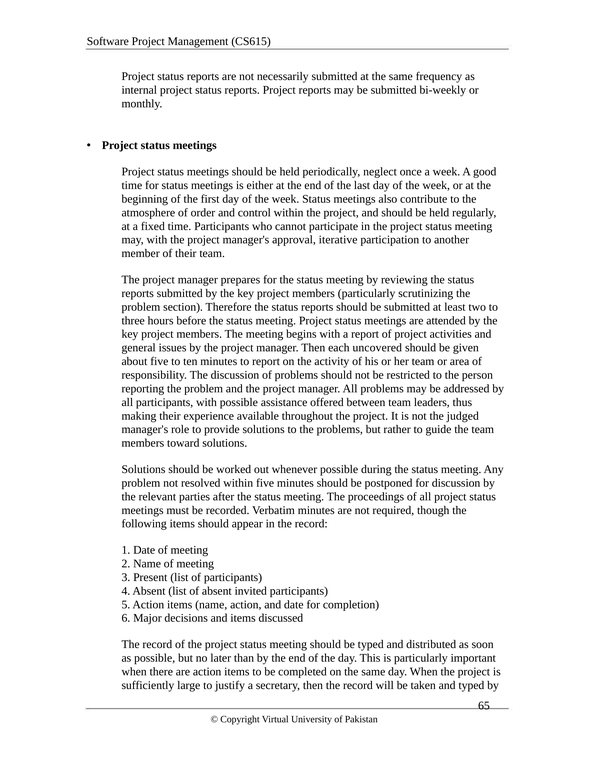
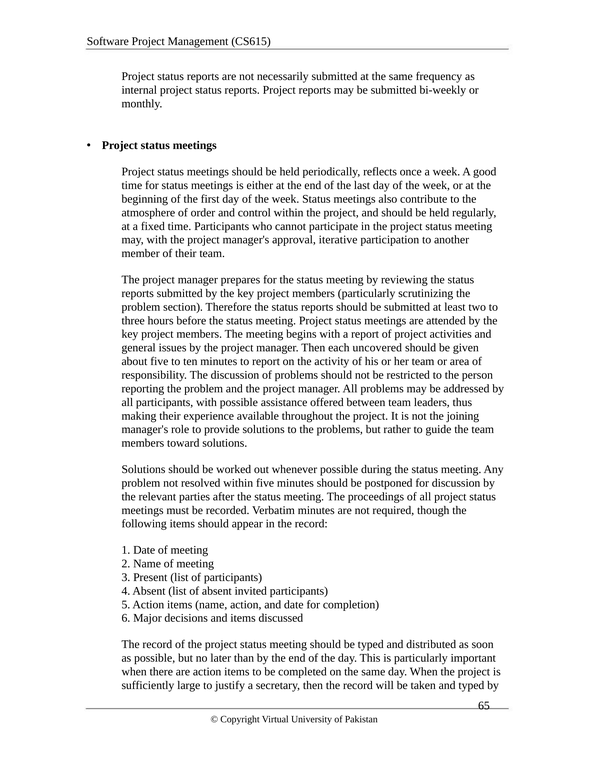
neglect: neglect -> reflects (380, 172)
judged: judged -> joining (463, 416)
